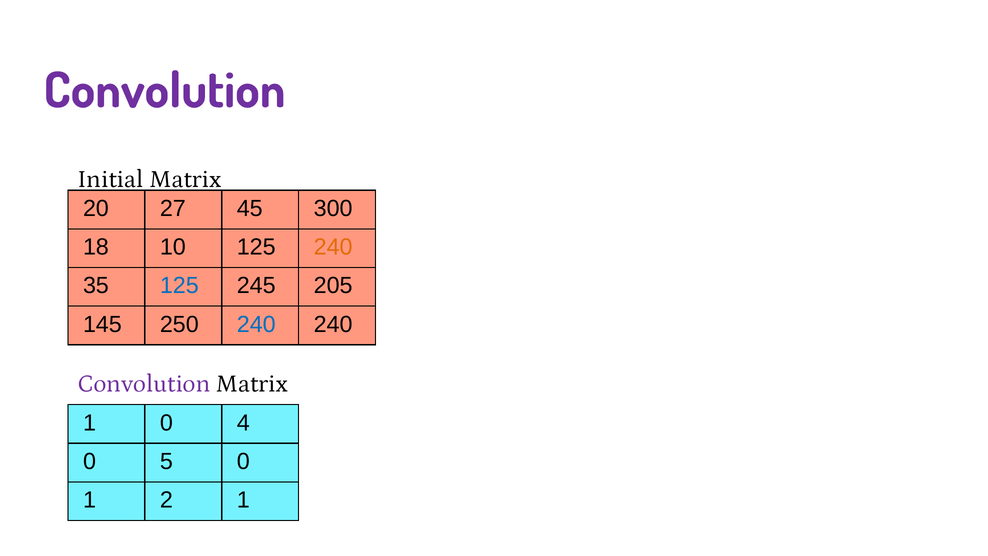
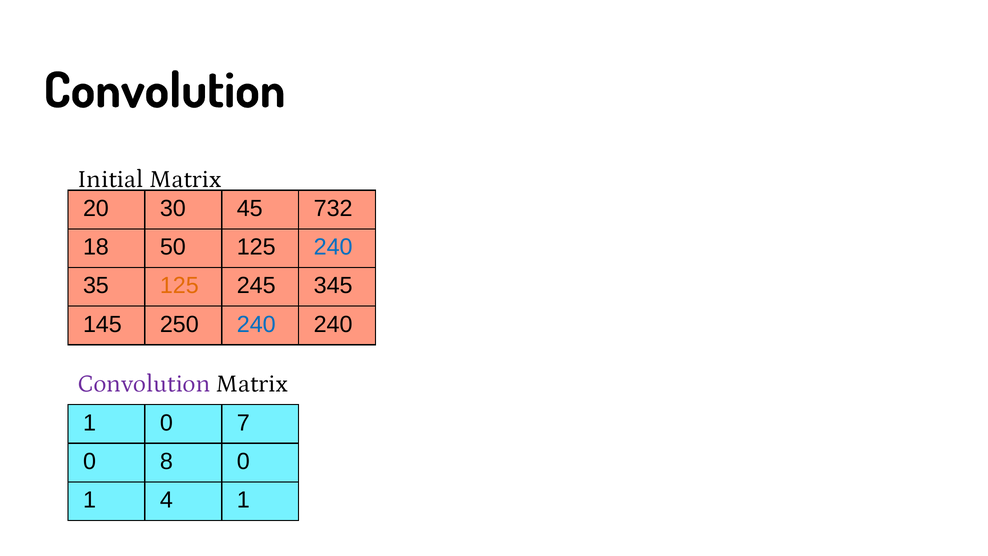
Convolution colour: purple -> black (165, 91)
27: 27 -> 30 (173, 208)
300: 300 -> 732 (333, 208)
10: 10 -> 50 (173, 247)
240 colour: orange -> blue (333, 247)
125 colour: blue -> orange (179, 286)
205: 205 -> 345 (333, 286)
4: 4 -> 7 (243, 423)
5: 5 -> 8 (166, 461)
2: 2 -> 4 (166, 500)
